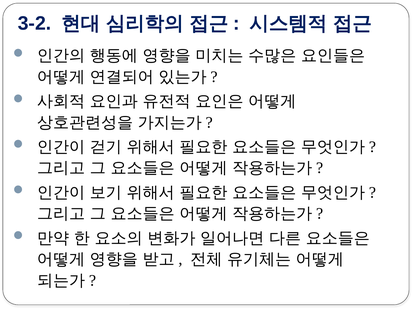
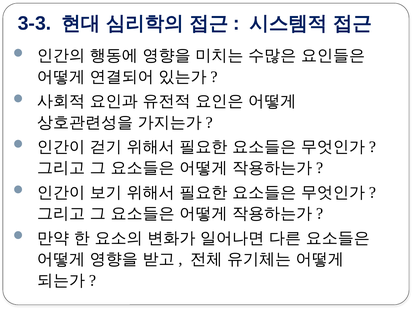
3-2: 3-2 -> 3-3 (35, 23)
